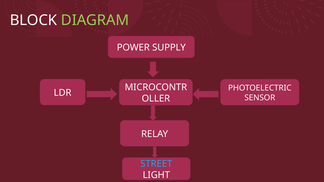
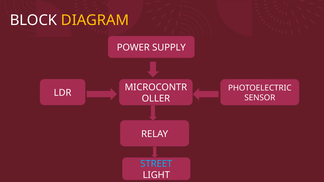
DIAGRAM colour: light green -> yellow (95, 20)
